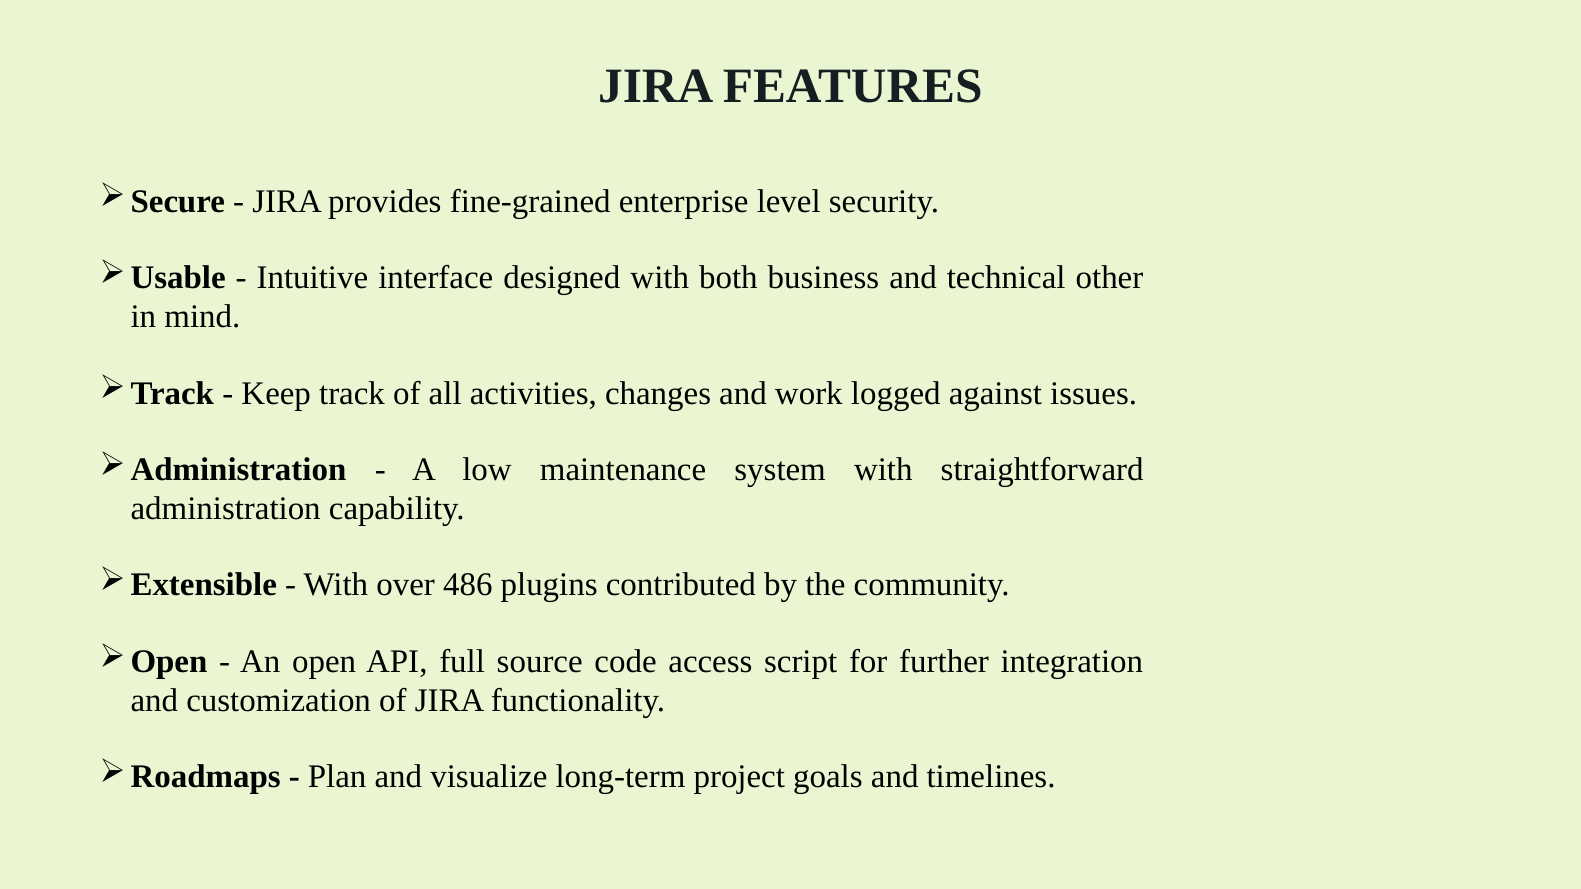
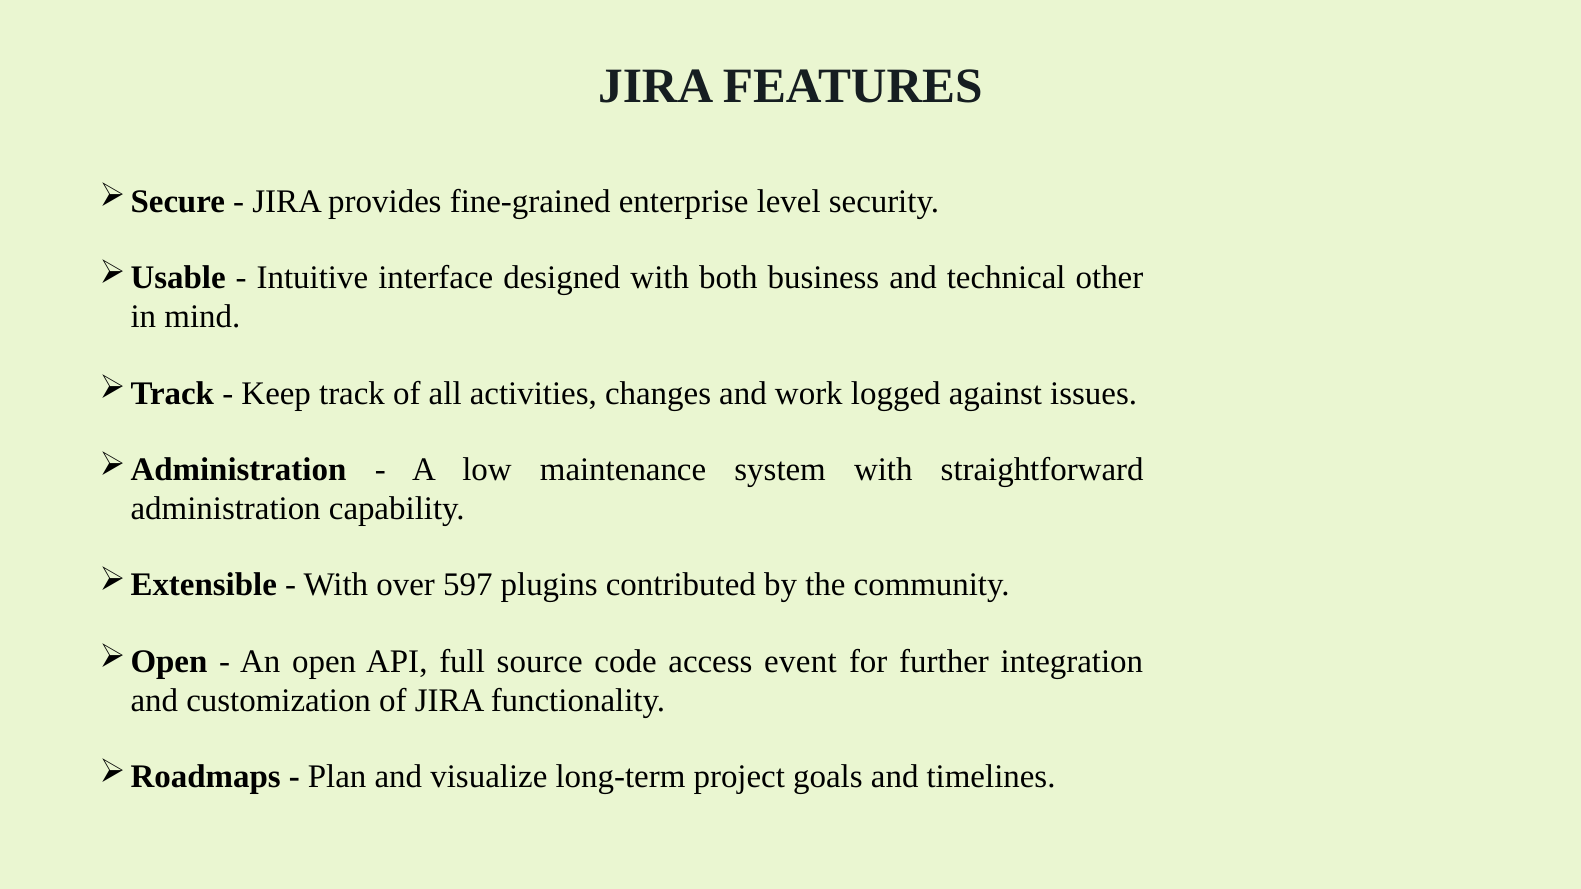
486: 486 -> 597 (468, 585)
script: script -> event (800, 662)
